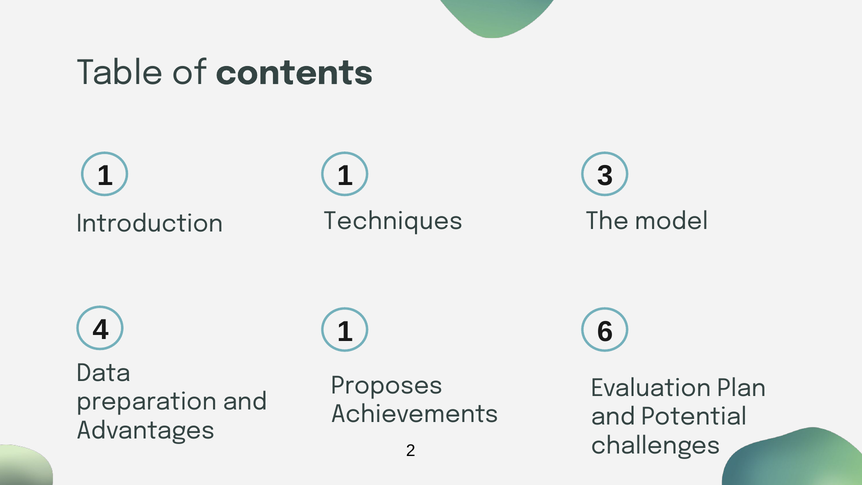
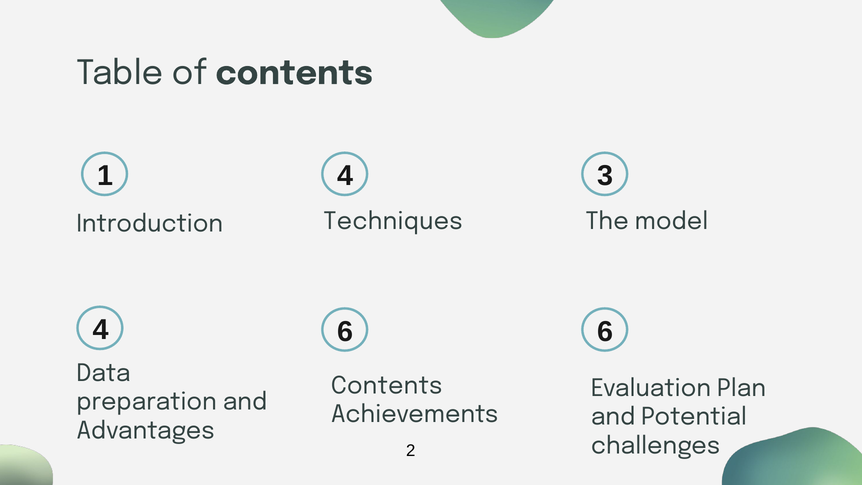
1 1: 1 -> 4 (345, 176)
4 1: 1 -> 6 (345, 331)
Proposes: Proposes -> Contents (387, 386)
